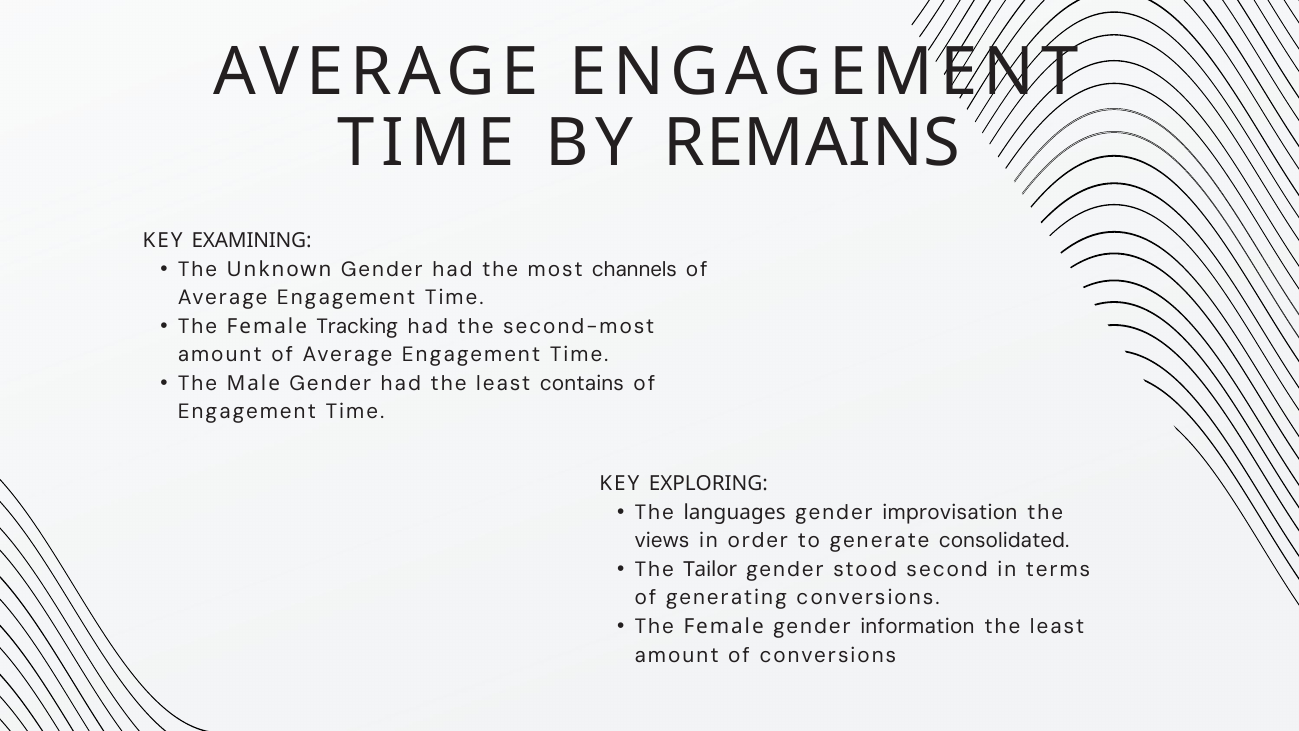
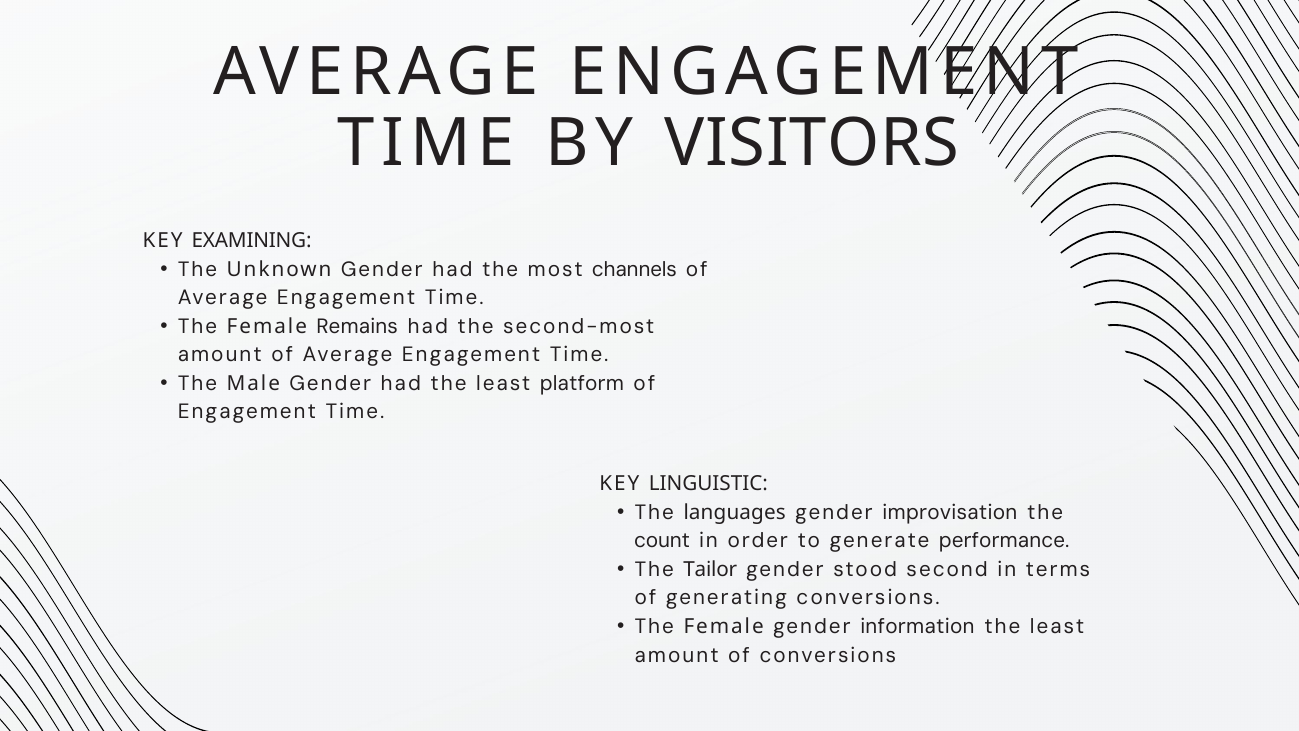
REMAINS: REMAINS -> VISITORS (812, 143)
Tracking: Tracking -> Remains (357, 326)
contains: contains -> platform (582, 383)
EXPLORING: EXPLORING -> LINGUISTIC (708, 484)
views: views -> count (662, 541)
consolidated: consolidated -> performance (1004, 541)
